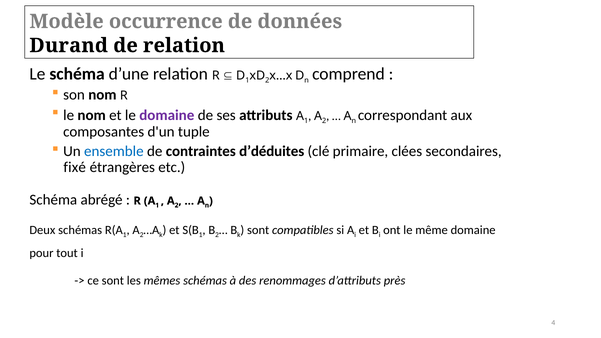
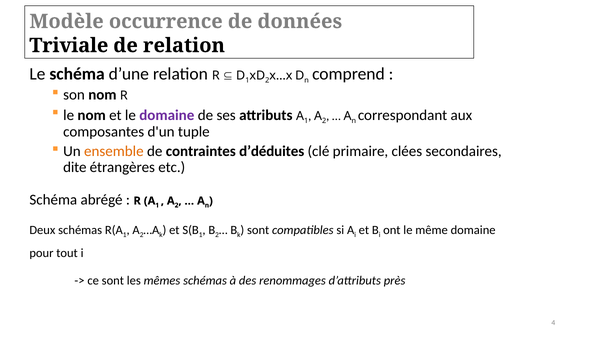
Durand: Durand -> Triviale (69, 46)
ensemble colour: blue -> orange (114, 151)
fixé: fixé -> dite (75, 168)
